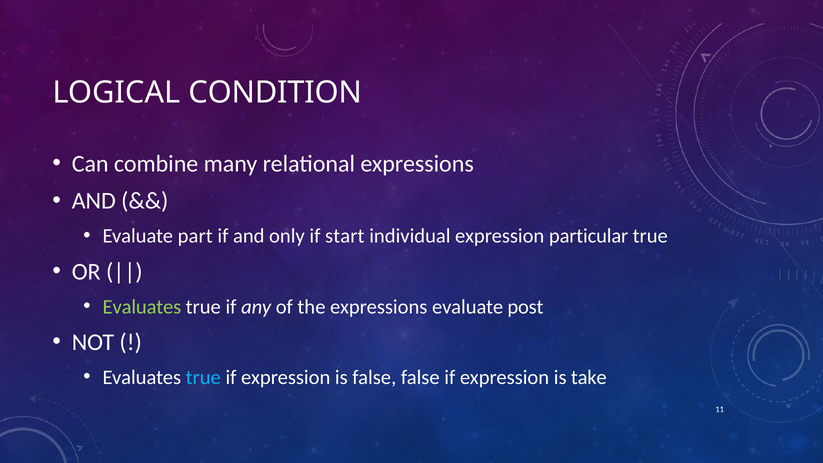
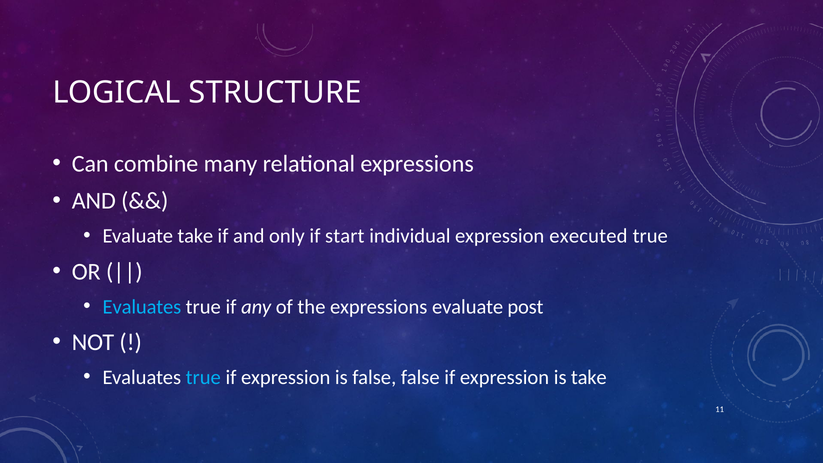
CONDITION: CONDITION -> STRUCTURE (275, 92)
Evaluate part: part -> take (195, 236)
particular: particular -> executed (588, 236)
Evaluates colour: light green -> light blue (142, 307)
